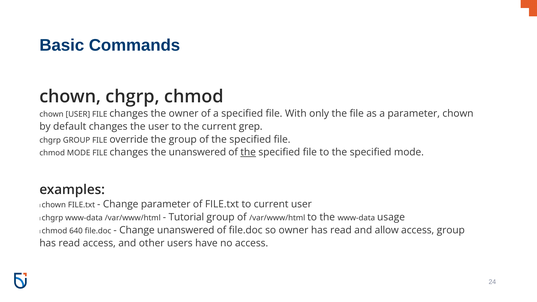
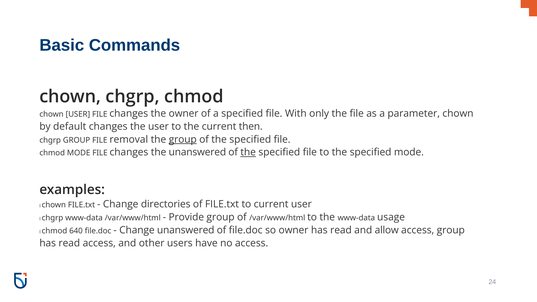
grep: grep -> then (251, 127)
override: override -> removal (129, 139)
group underline: none -> present (183, 139)
Change parameter: parameter -> directories (166, 204)
Tutorial: Tutorial -> Provide (186, 217)
